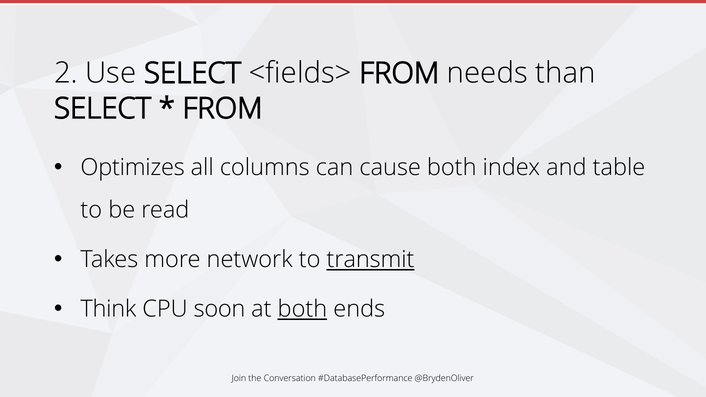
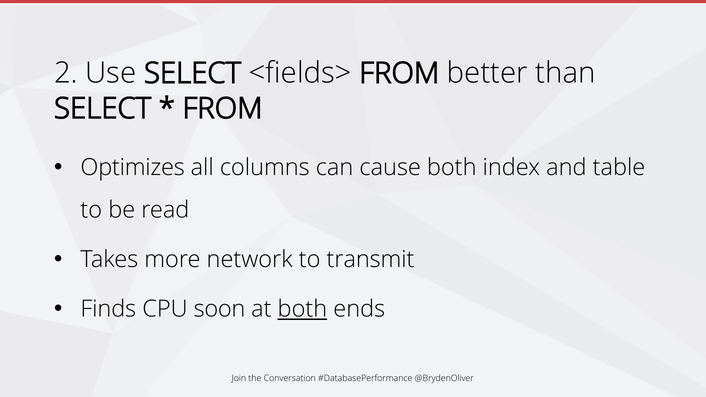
needs: needs -> better (487, 73)
transmit underline: present -> none (371, 260)
Think: Think -> Finds (108, 309)
